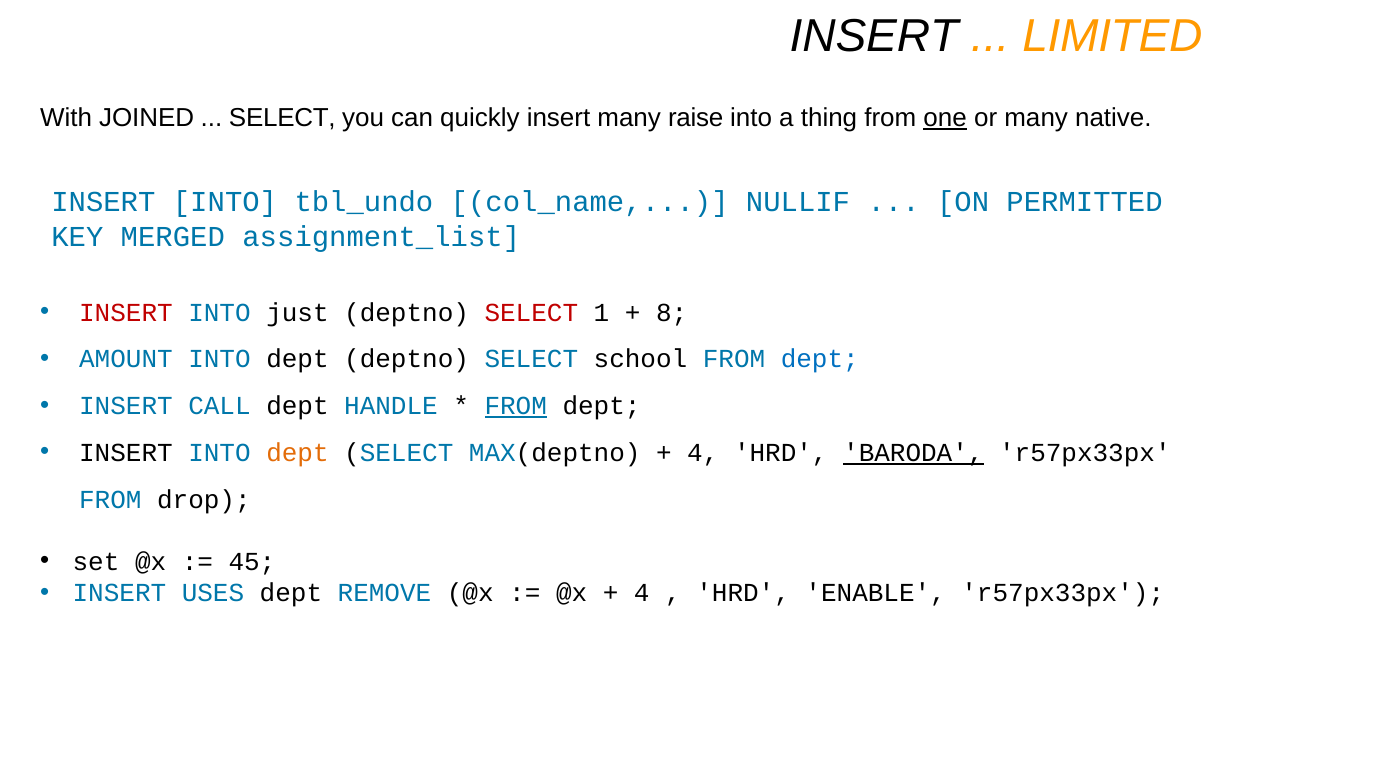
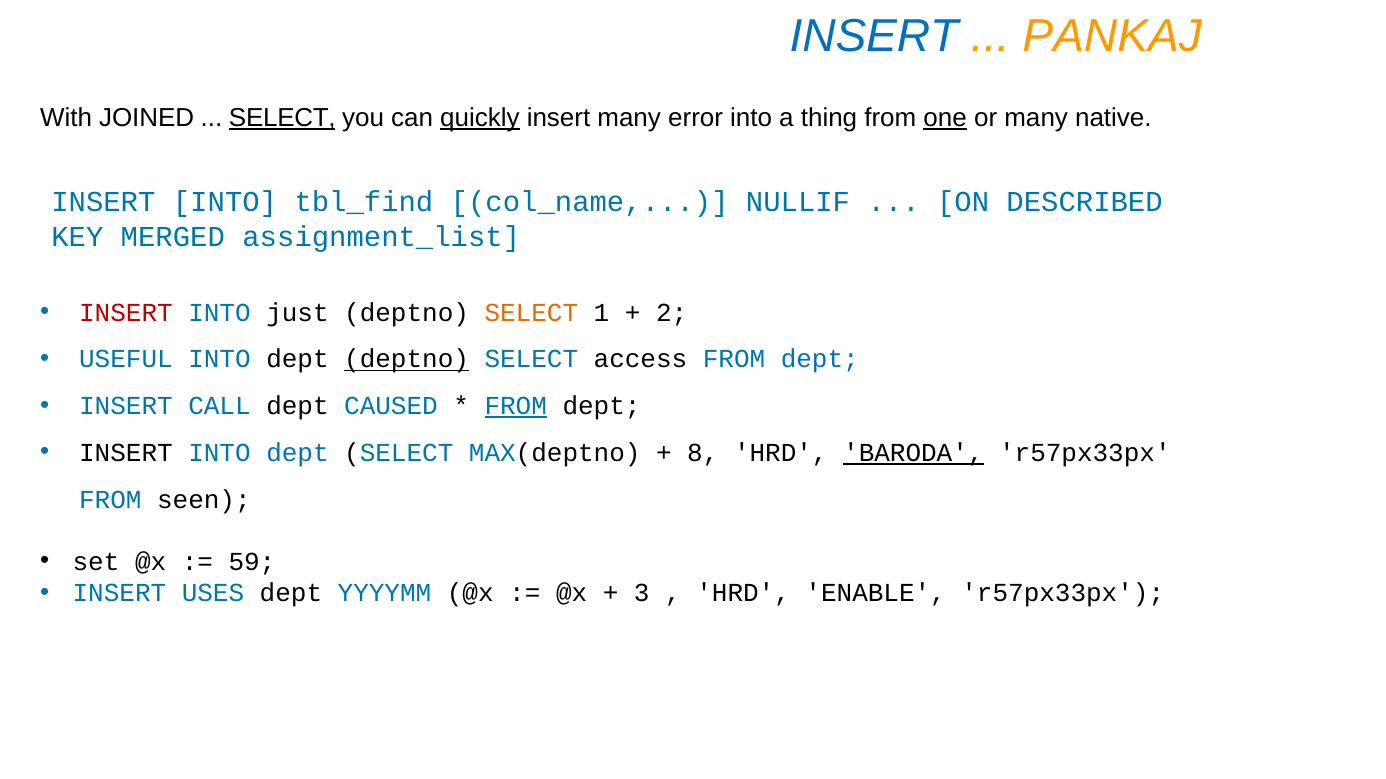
INSERT colour: black -> blue (874, 36)
LIMITED: LIMITED -> PANKAJ (1112, 36)
SELECT underline: none -> present (282, 118)
quickly underline: none -> present (480, 118)
raise: raise -> error (696, 118)
tbl_undo: tbl_undo -> tbl_find (364, 202)
PERMITTED: PERMITTED -> DESCRIBED (1085, 202)
SELECT colour: red -> orange (531, 313)
8: 8 -> 2 (672, 313)
AMOUNT: AMOUNT -> USEFUL (126, 360)
deptno underline: none -> present (407, 360)
school: school -> access (640, 360)
HANDLE: HANDLE -> CAUSED (391, 406)
dept colour: orange -> blue (297, 453)
4: 4 -> 8 (703, 453)
drop: drop -> seen (204, 500)
45: 45 -> 59 (252, 562)
REMOVE: REMOVE -> YYYYMM (384, 593)
4: 4 -> 3 (642, 593)
